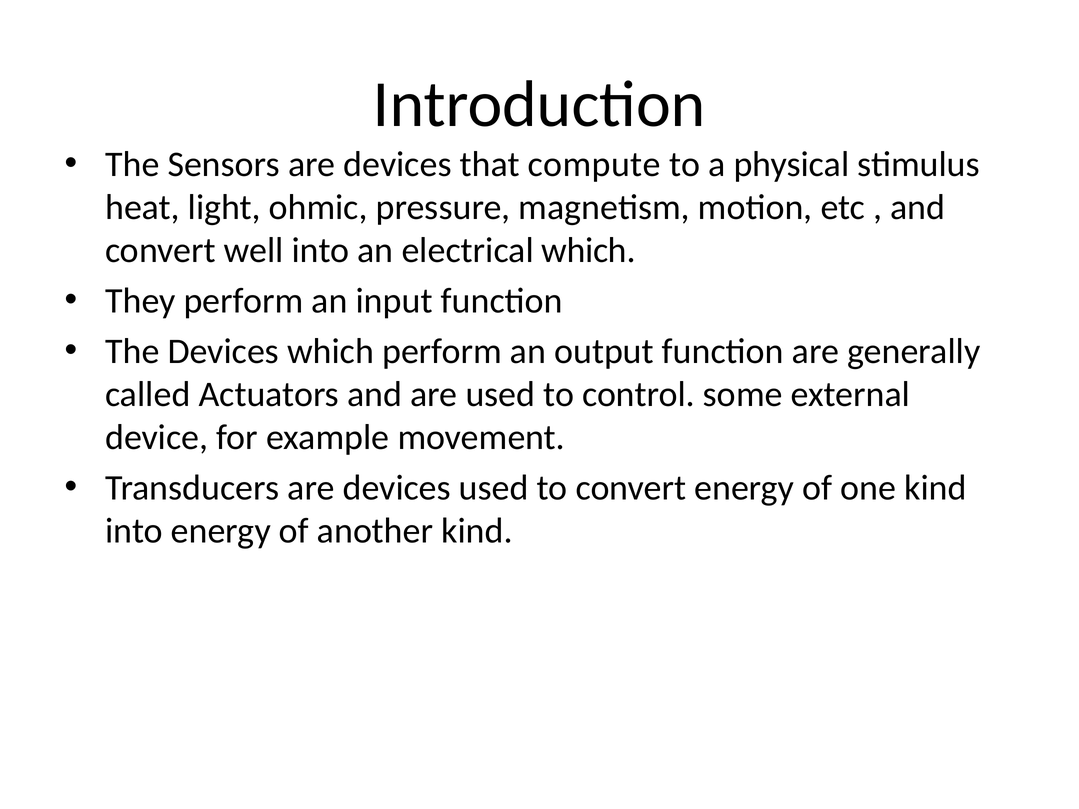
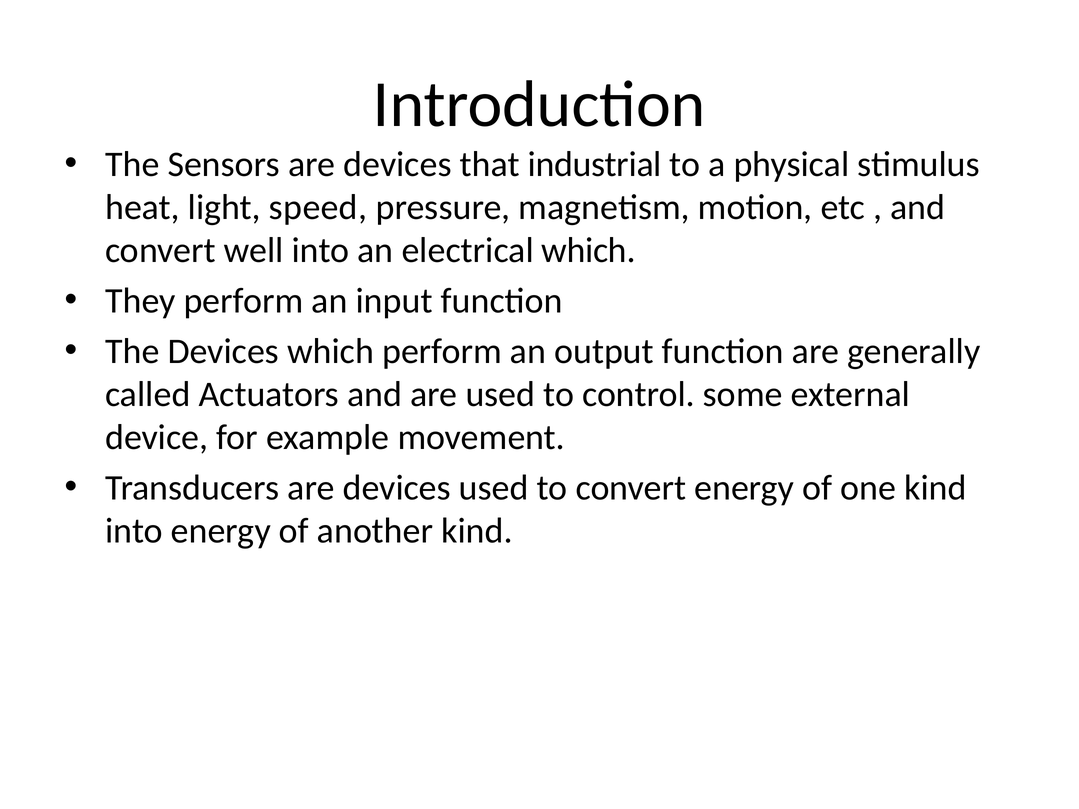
compute: compute -> industrial (595, 164)
ohmic: ohmic -> speed (318, 208)
